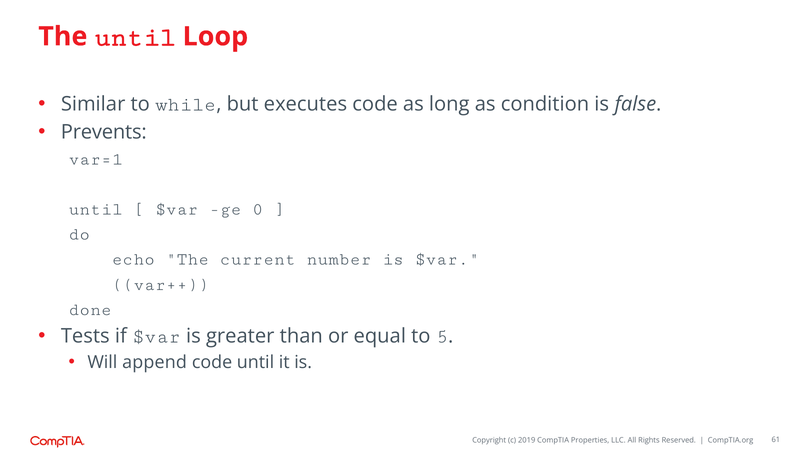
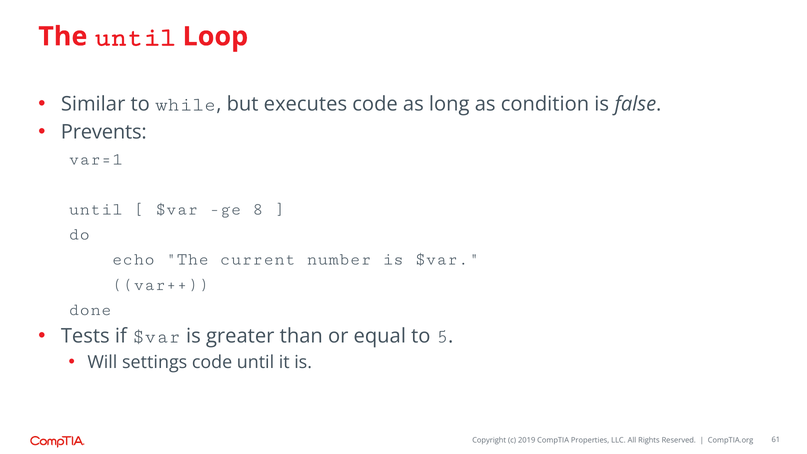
0: 0 -> 8 (258, 209)
append: append -> settings (155, 363)
